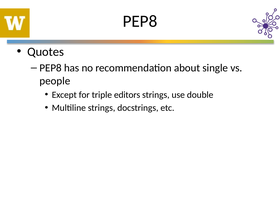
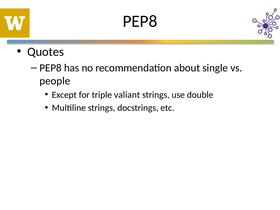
editors: editors -> valiant (127, 95)
